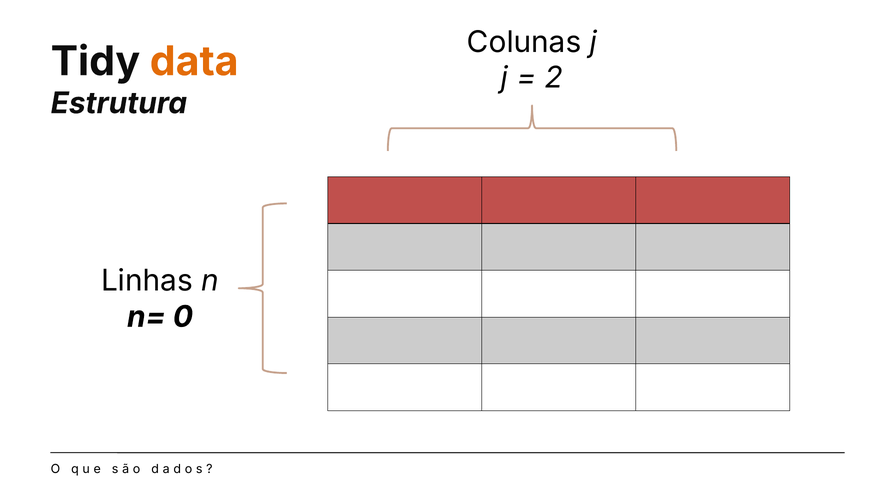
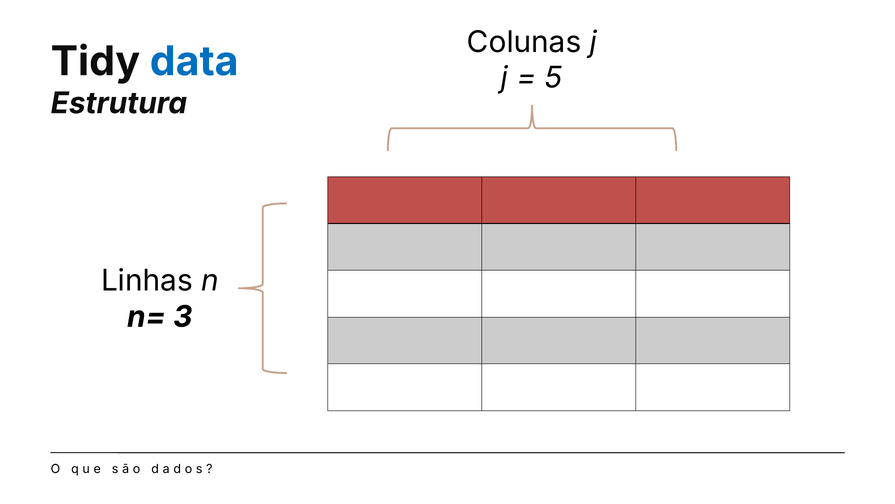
data colour: orange -> blue (194, 62)
2: 2 -> 5 (554, 78)
0: 0 -> 3 (183, 317)
